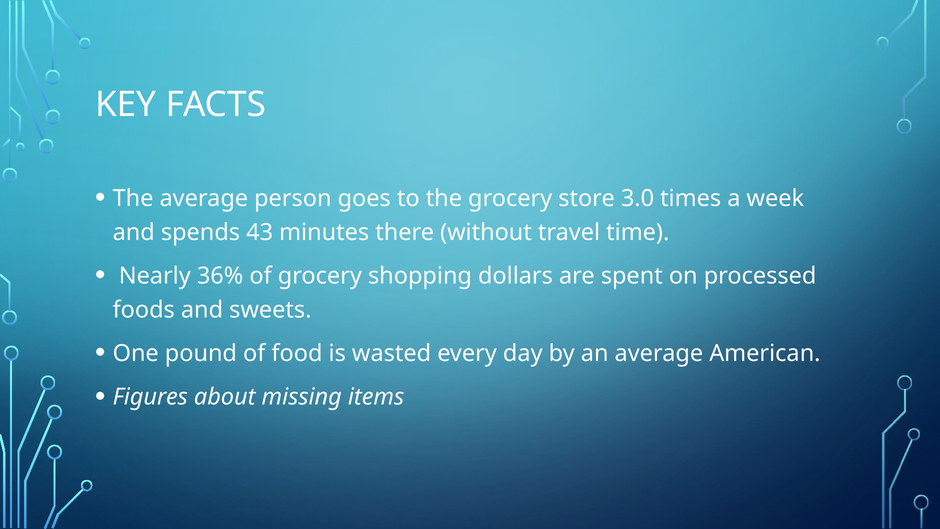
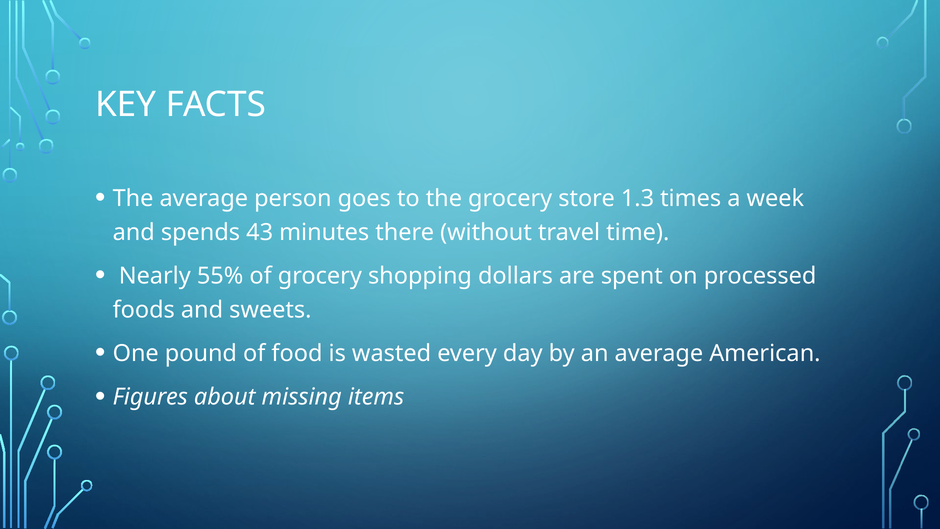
3.0: 3.0 -> 1.3 (638, 198)
36%: 36% -> 55% (220, 276)
